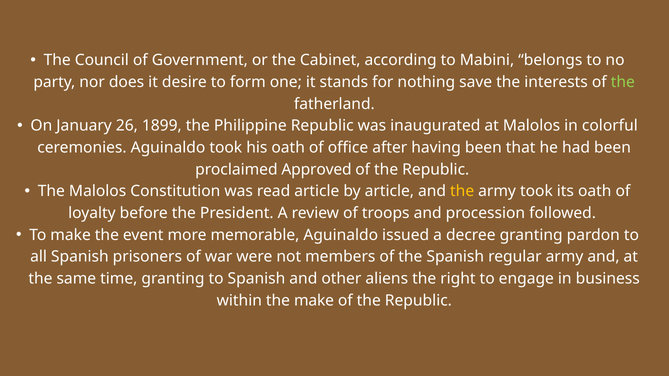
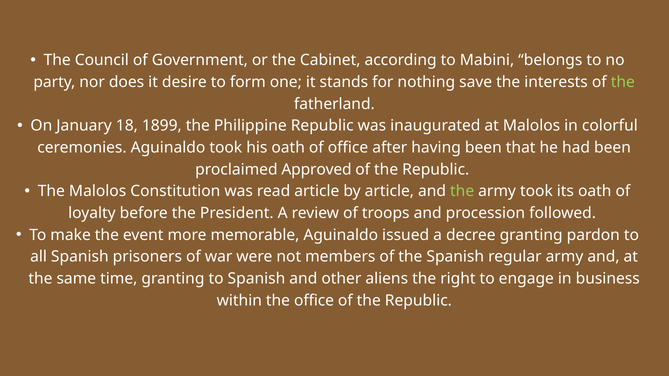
26: 26 -> 18 (127, 126)
the colour: yellow -> light green (462, 191)
the make: make -> office (314, 301)
